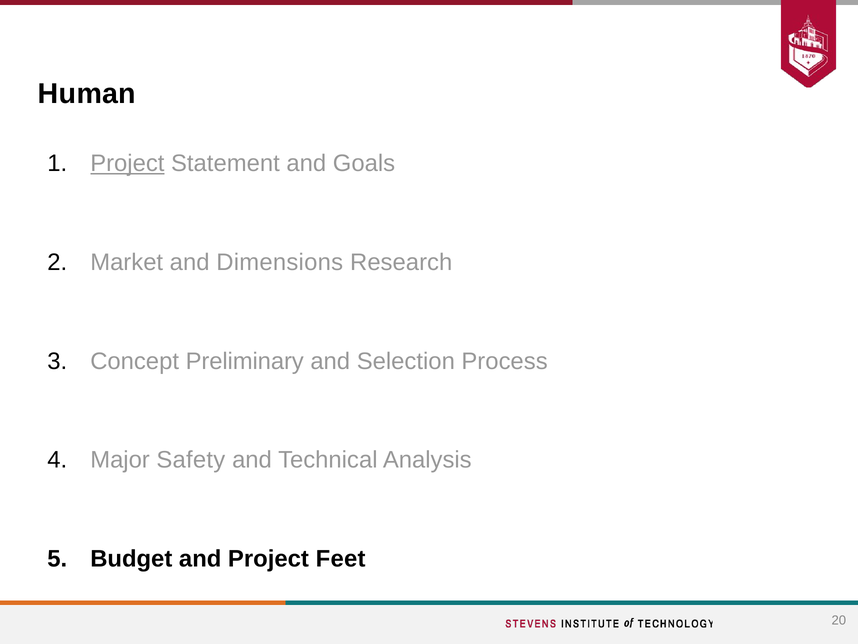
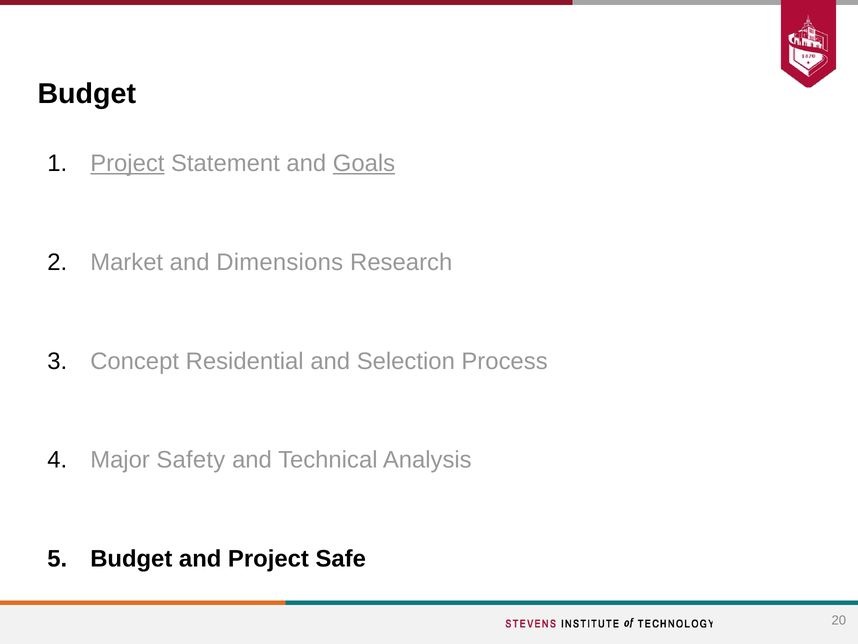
Human: Human -> Budget (87, 93)
Goals underline: none -> present (364, 163)
Preliminary: Preliminary -> Residential (245, 361)
Feet: Feet -> Safe (341, 558)
